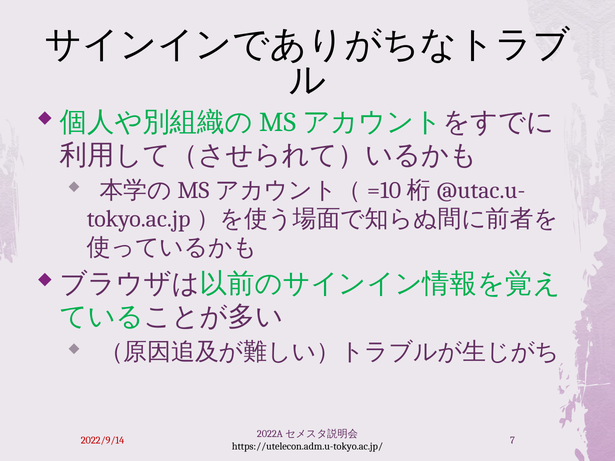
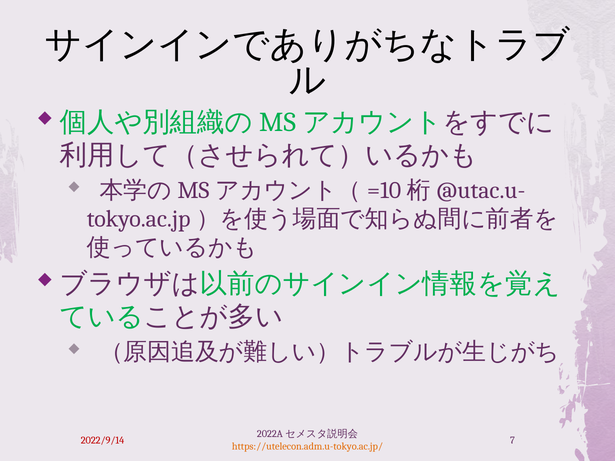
https://utelecon.adm.u-tokyo.ac.jp/ colour: black -> orange (307, 447)
